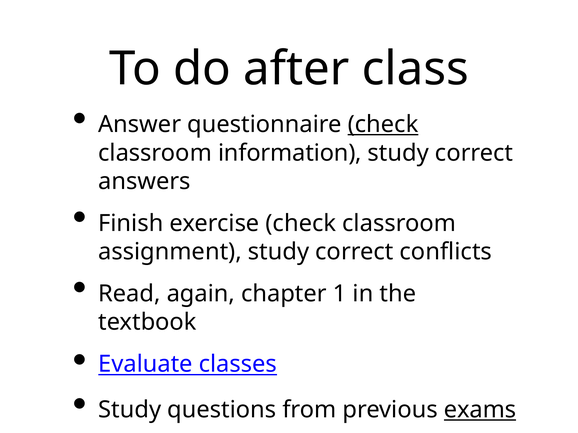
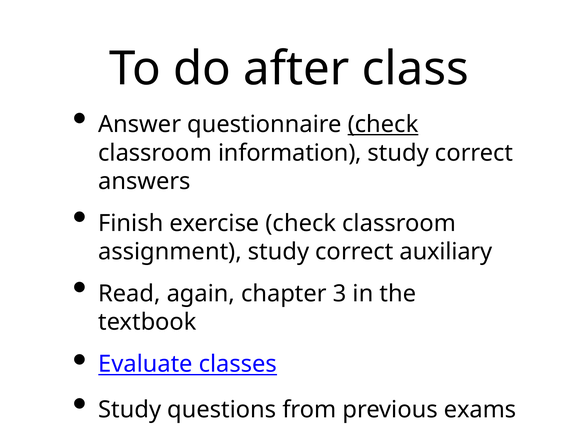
conflicts: conflicts -> auxiliary (446, 252)
1: 1 -> 3 (340, 294)
exams underline: present -> none (480, 410)
